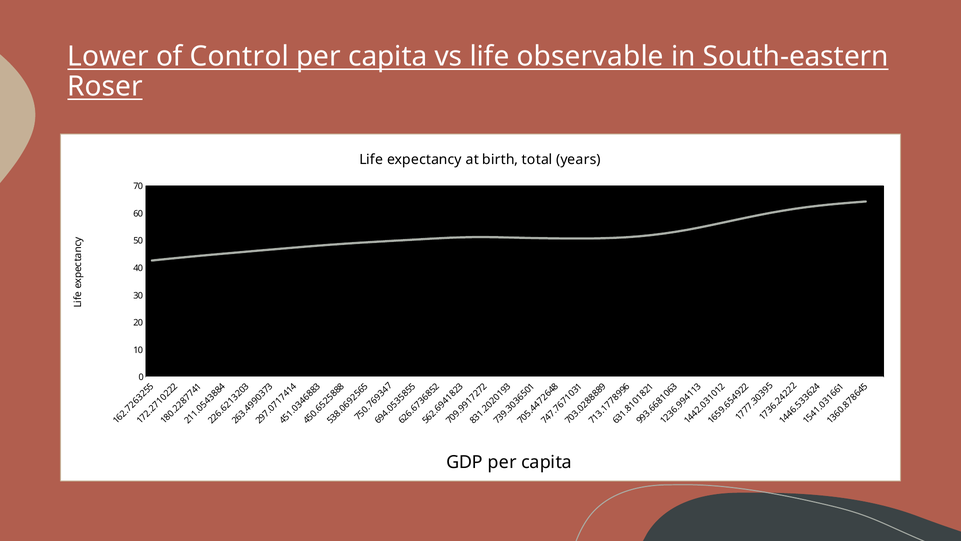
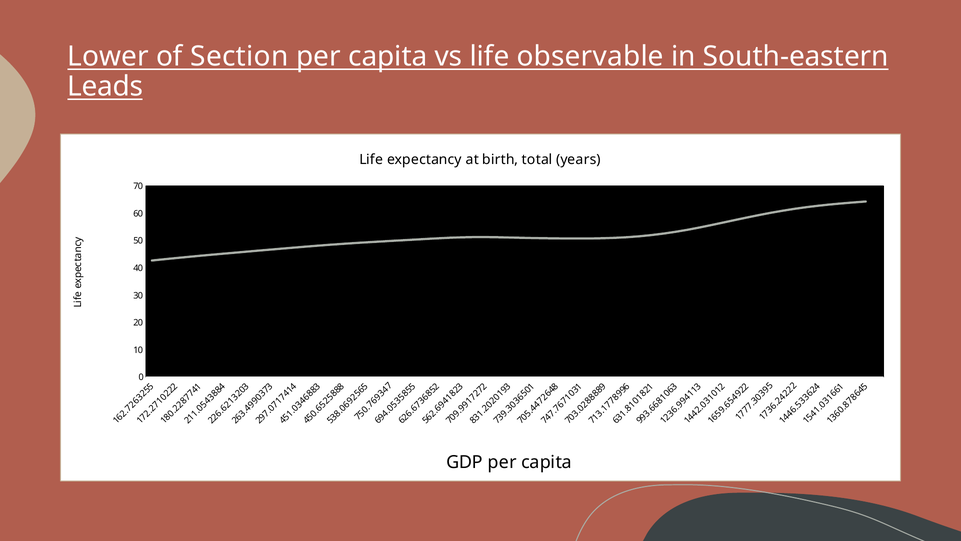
Control: Control -> Section (239, 56)
Roser: Roser -> Leads (105, 86)
